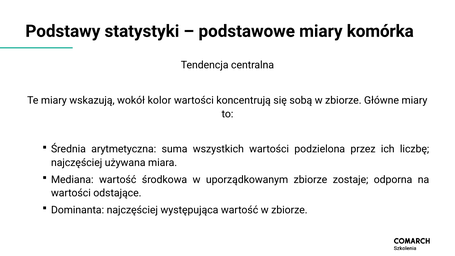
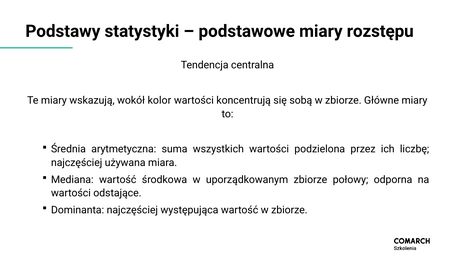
komórka: komórka -> rozstępu (380, 31)
zostaje: zostaje -> połowy (351, 180)
